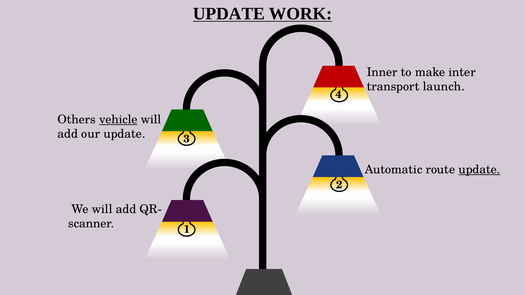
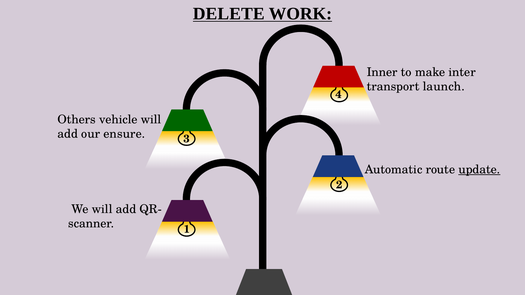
UPDATE: UPDATE -> DELETE (229, 14)
vehicle underline: present -> none (118, 120)
our update: update -> ensure (124, 134)
